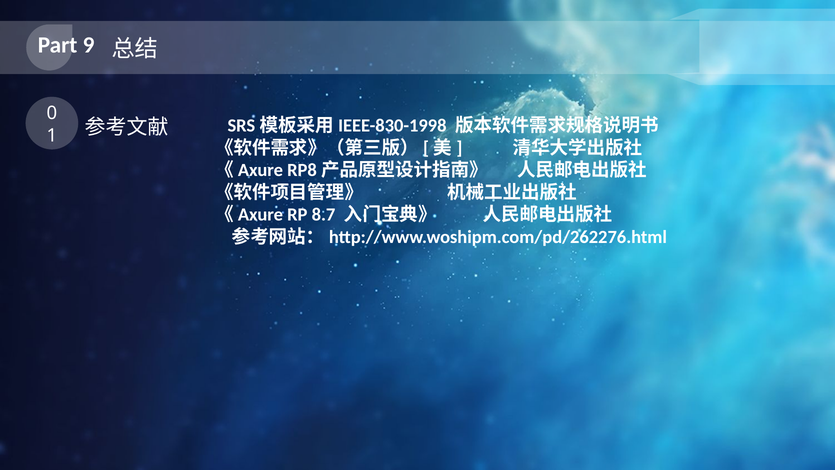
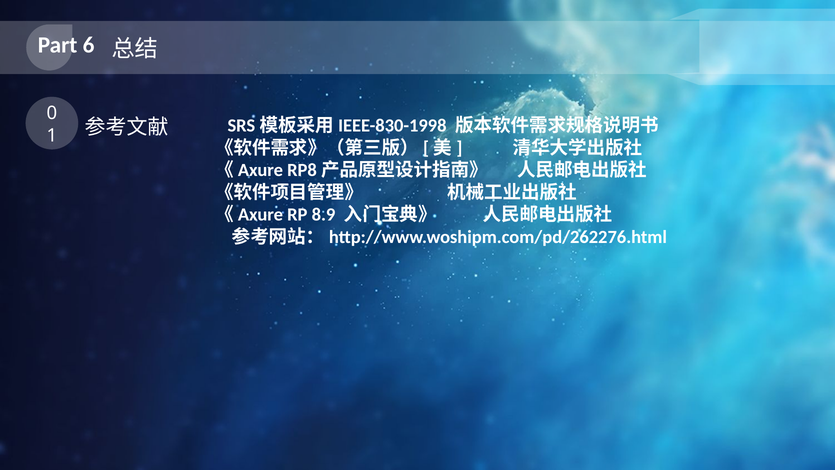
9: 9 -> 6 (89, 45)
8.7: 8.7 -> 8.9 (323, 215)
